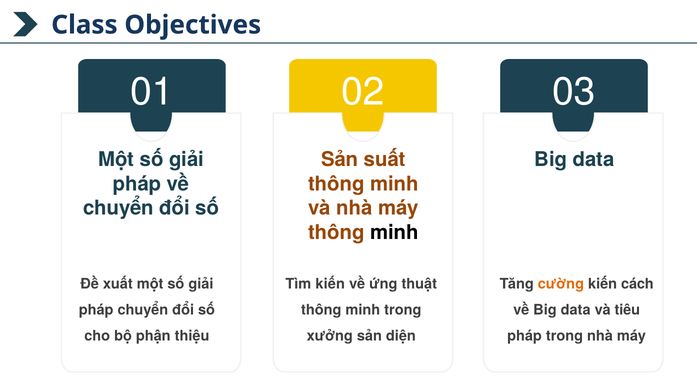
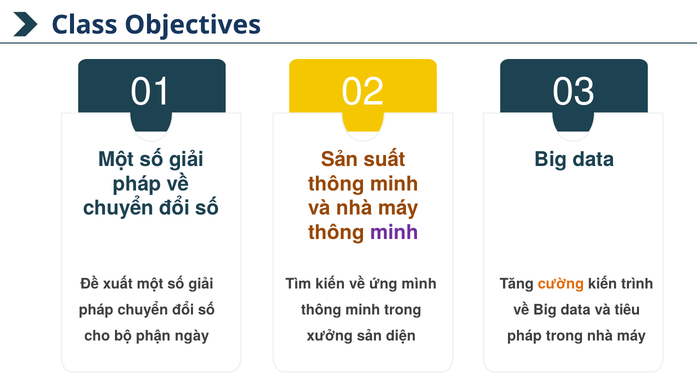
minh colour: black -> purple (394, 233)
thuật: thuật -> mình (419, 284)
cách: cách -> trình (637, 284)
thiệu: thiệu -> ngày (192, 336)
